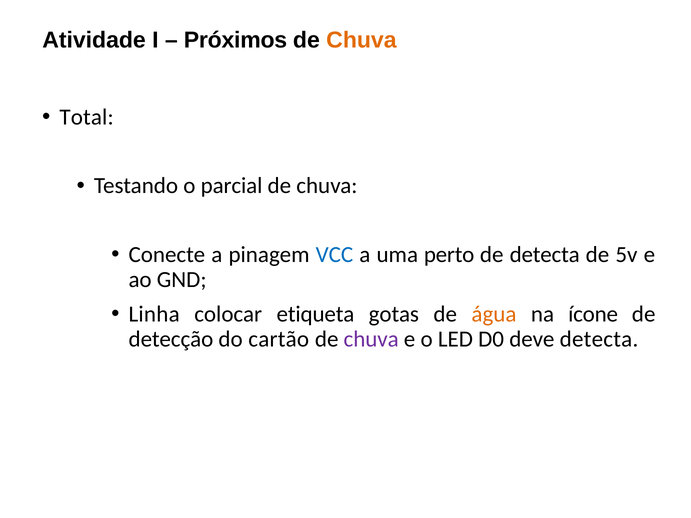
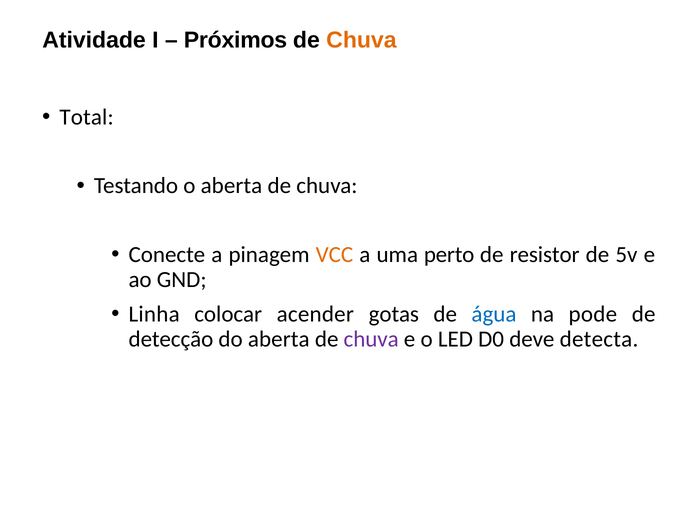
o parcial: parcial -> aberta (231, 186)
VCC colour: blue -> orange (334, 255)
de detecta: detecta -> resistor (545, 255)
etiqueta: etiqueta -> acender (315, 314)
água colour: orange -> blue (494, 314)
ícone: ícone -> pode (593, 314)
do cartão: cartão -> aberta (279, 339)
